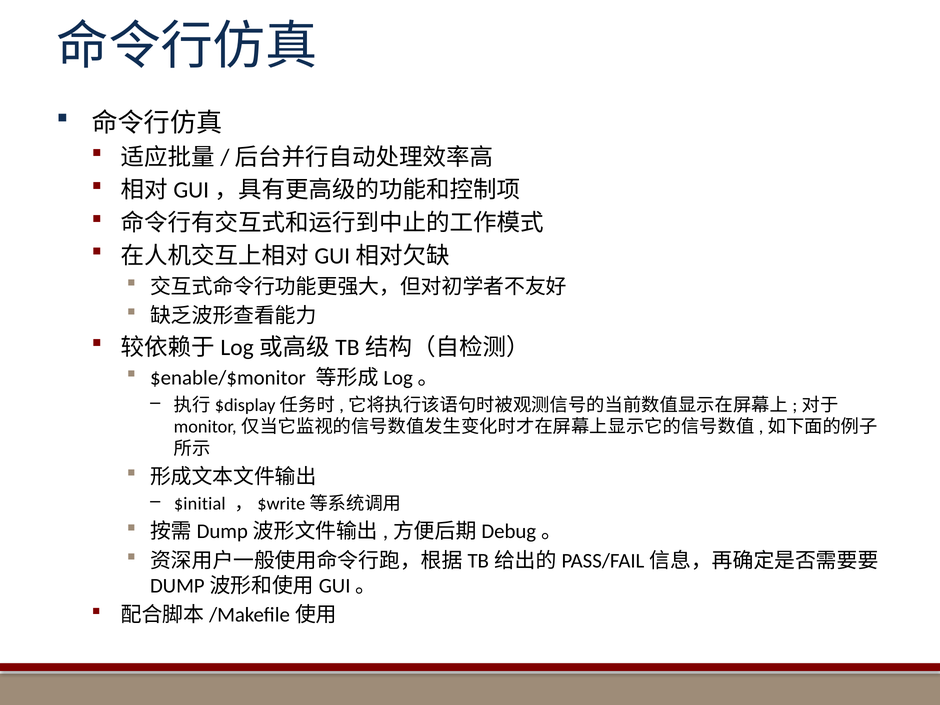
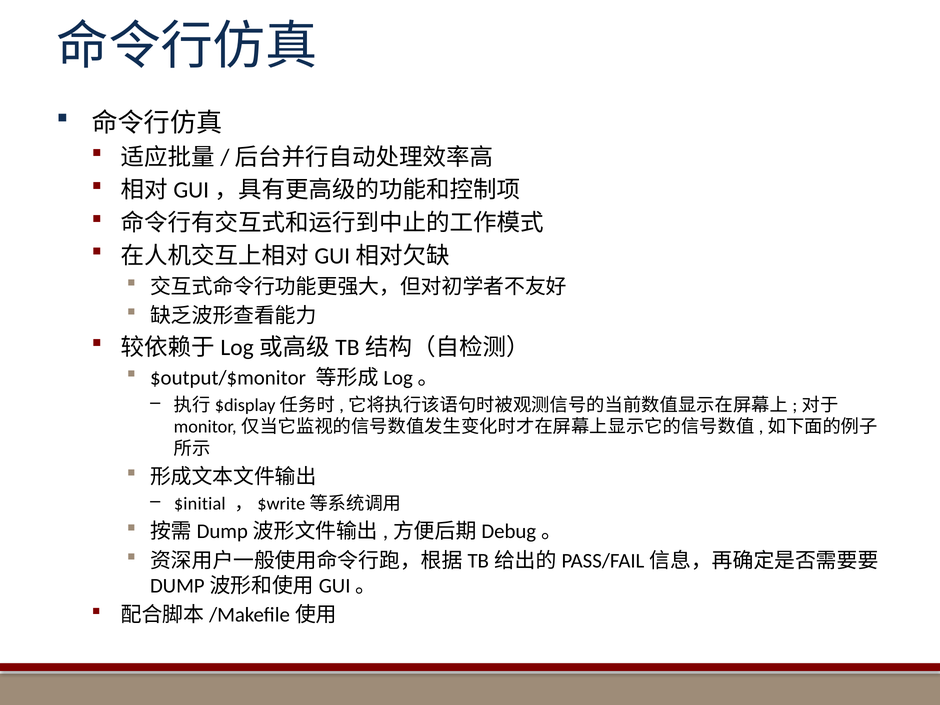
$enable/$monitor: $enable/$monitor -> $output/$monitor (228, 378)
